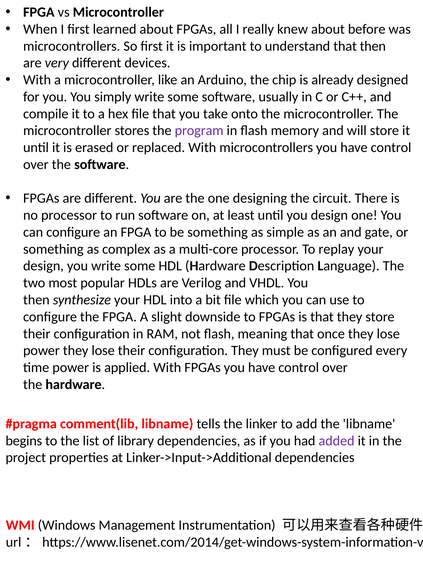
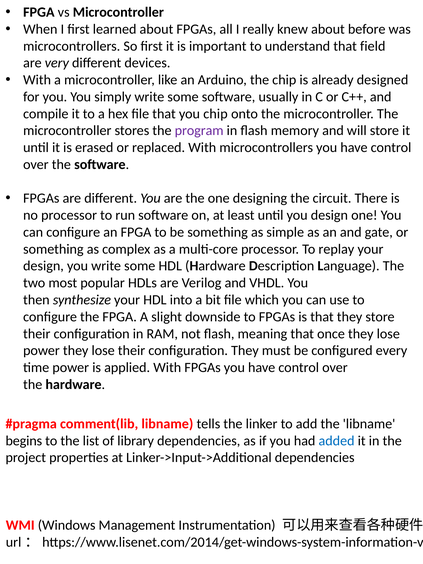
that then: then -> field (373, 46)
you take: take -> chip (215, 114)
added colour: purple -> blue (337, 441)
